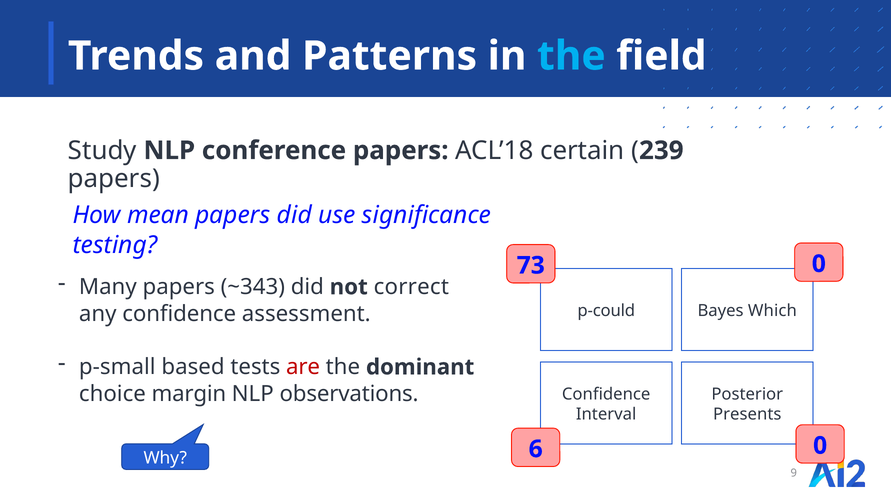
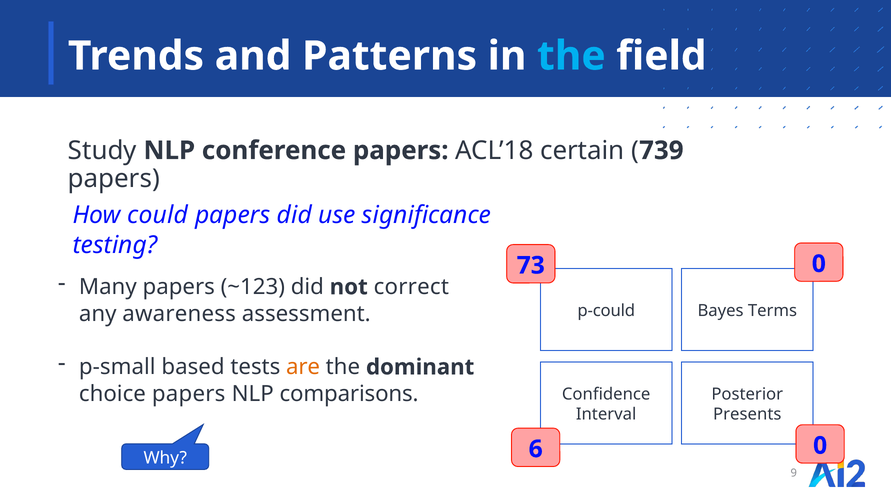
239: 239 -> 739 (661, 151)
mean: mean -> could (158, 215)
~343: ~343 -> ~123 (253, 287)
Which: Which -> Terms (773, 311)
any confidence: confidence -> awareness (179, 314)
are colour: red -> orange (303, 367)
choice margin: margin -> papers (189, 394)
observations: observations -> comparisons (349, 394)
